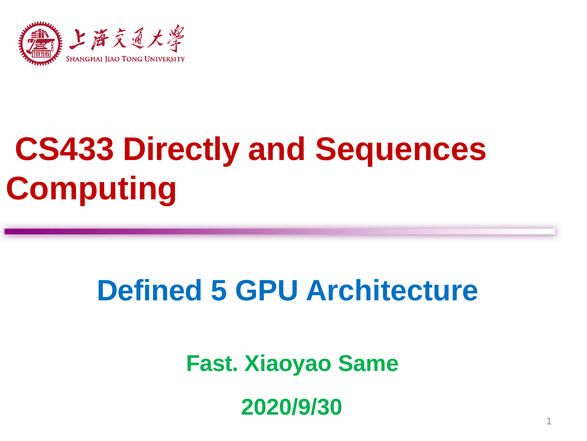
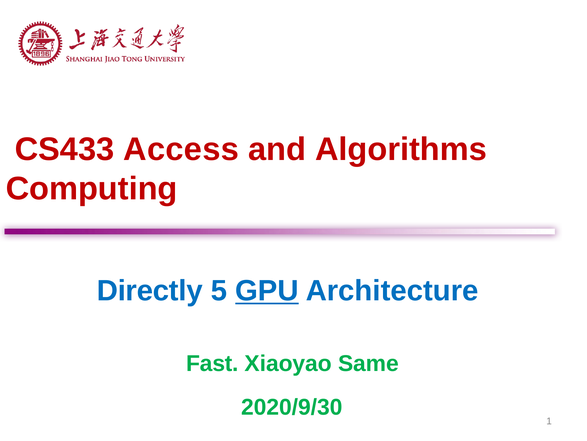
Directly: Directly -> Access (181, 149)
Sequences: Sequences -> Algorithms (401, 149)
Defined: Defined -> Directly (150, 290)
GPU underline: none -> present (267, 290)
